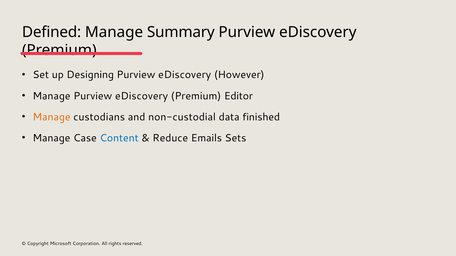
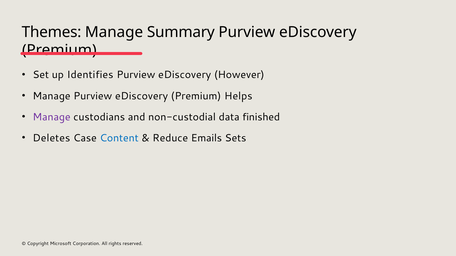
Defined: Defined -> Themes (52, 32)
Designing: Designing -> Identifies (90, 75)
Editor: Editor -> Helps (238, 96)
Manage colour: orange -> purple (52, 117)
Manage: Manage -> Deletes (51, 138)
